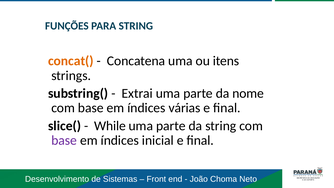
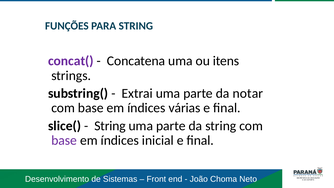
concat( colour: orange -> purple (71, 61)
nome: nome -> notar (248, 93)
While: While -> String (110, 126)
